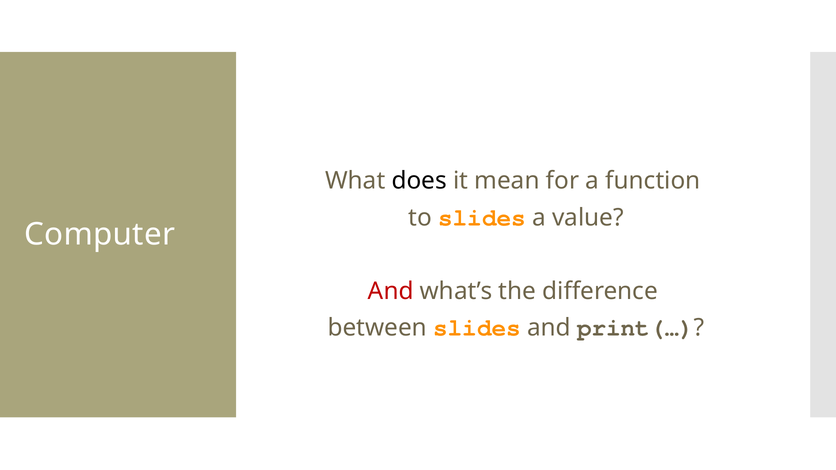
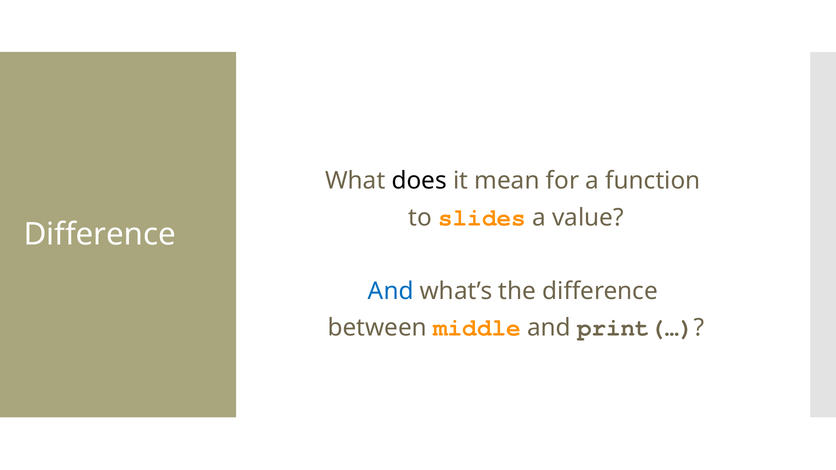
Computer: Computer -> Difference (100, 235)
And colour: red -> blue (391, 291)
between slides: slides -> middle (477, 328)
